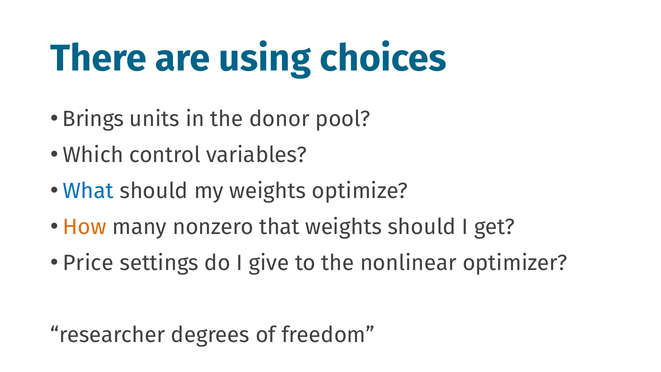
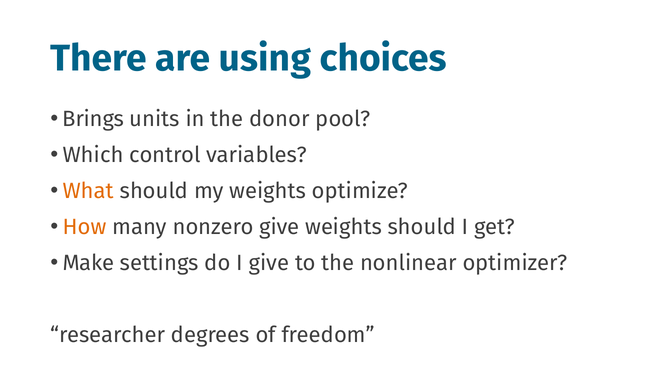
What colour: blue -> orange (88, 191)
nonzero that: that -> give (279, 227)
Price: Price -> Make (88, 263)
